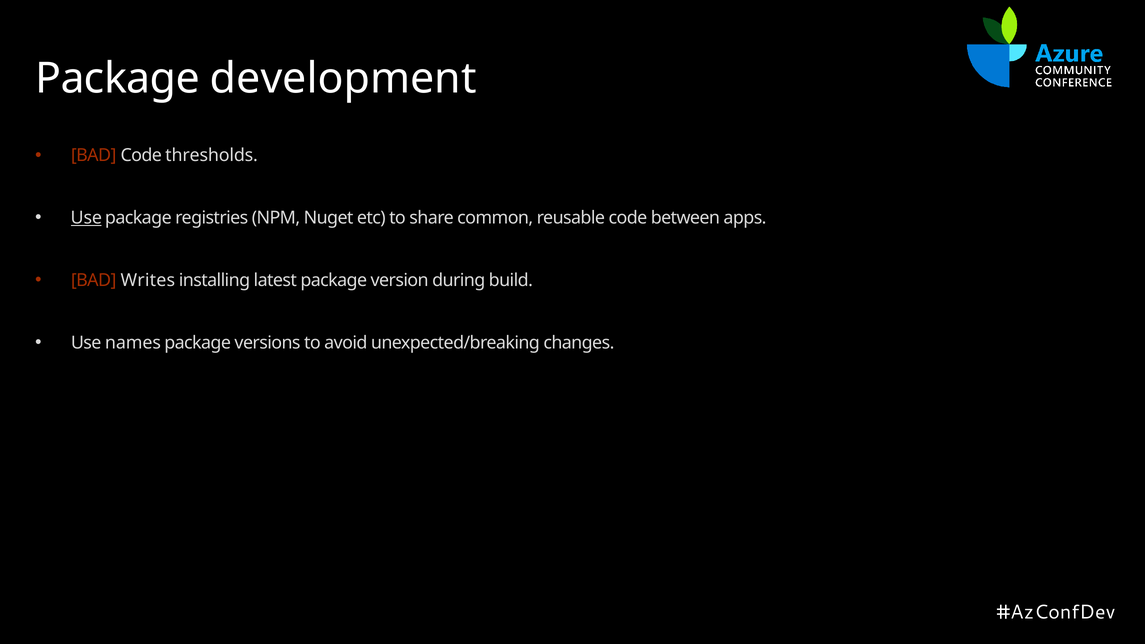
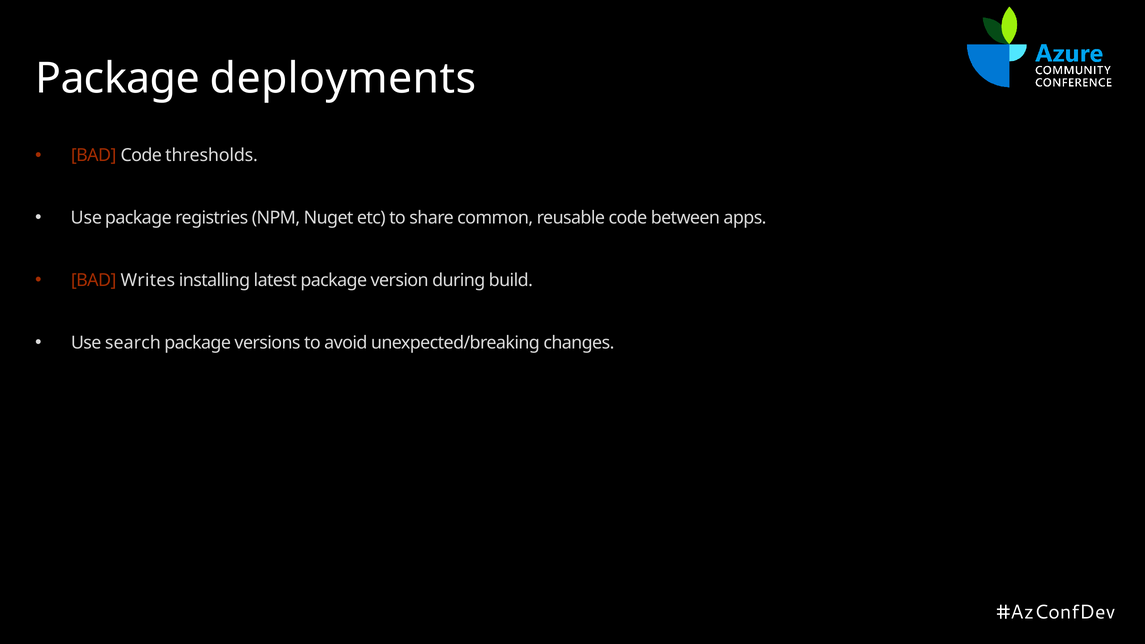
development: development -> deployments (343, 79)
Use underline: present -> none (86, 218)
names: names -> search (133, 343)
